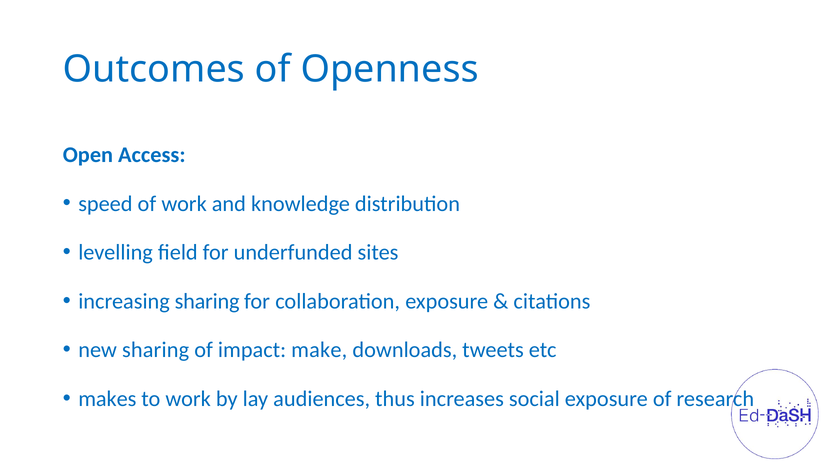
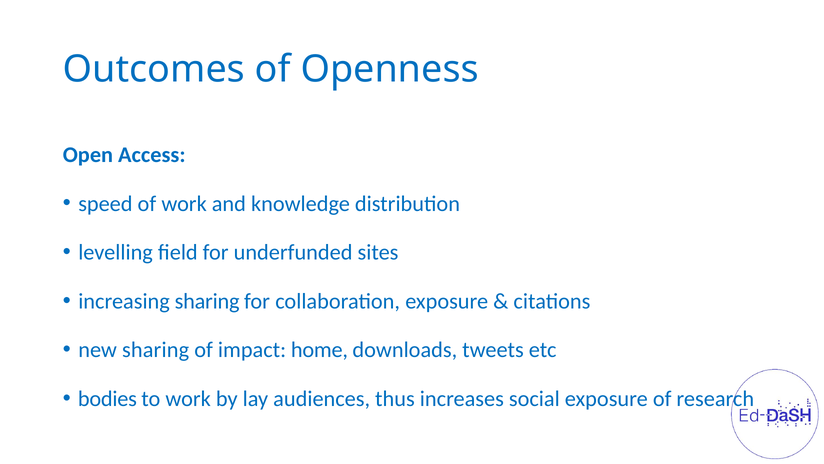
make: make -> home (319, 350)
makes: makes -> bodies (107, 398)
